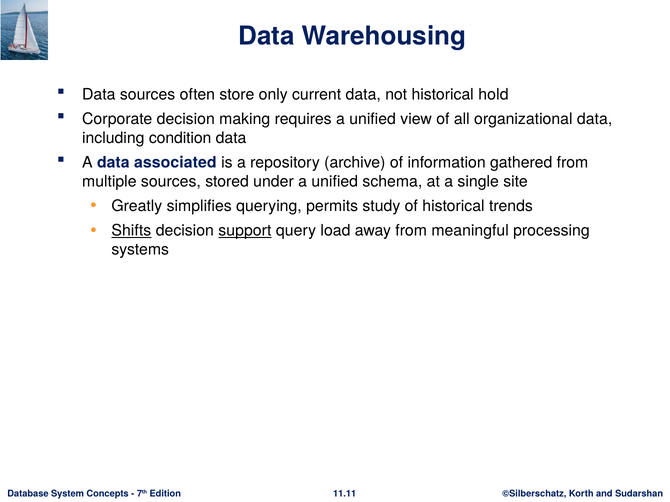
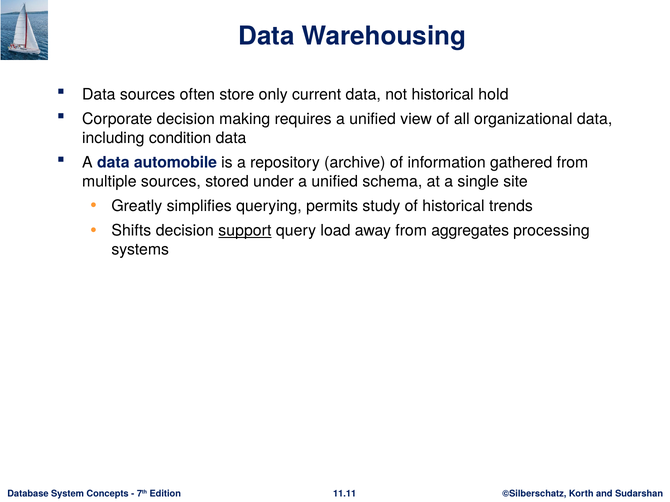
associated: associated -> automobile (175, 163)
Shifts underline: present -> none (131, 231)
meaningful: meaningful -> aggregates (470, 231)
